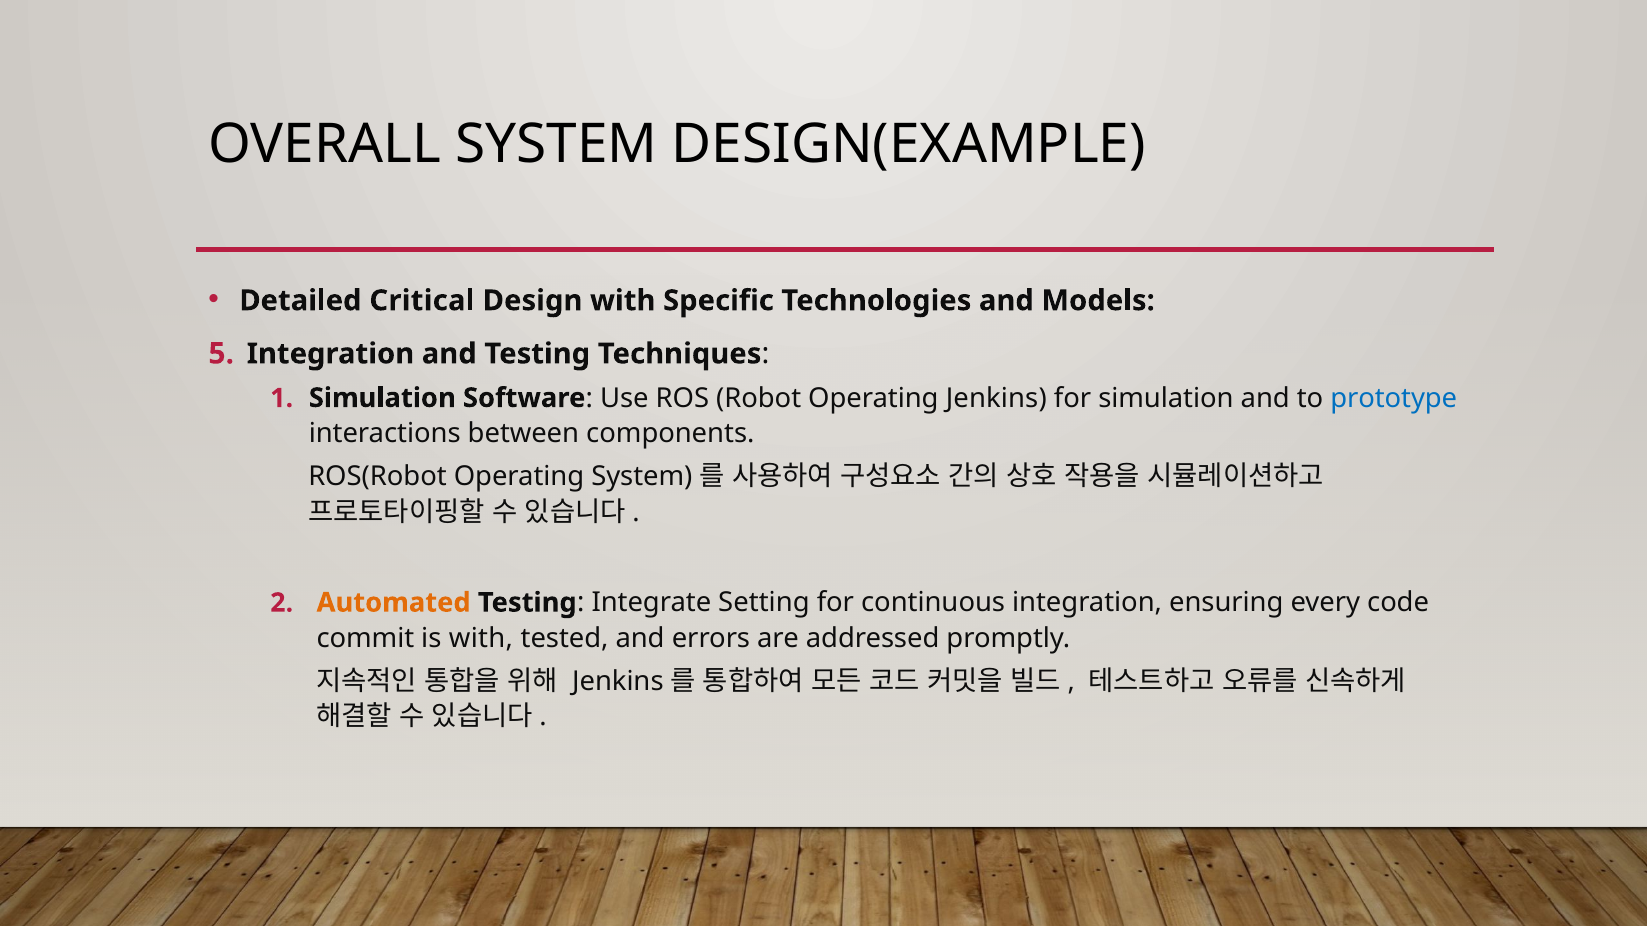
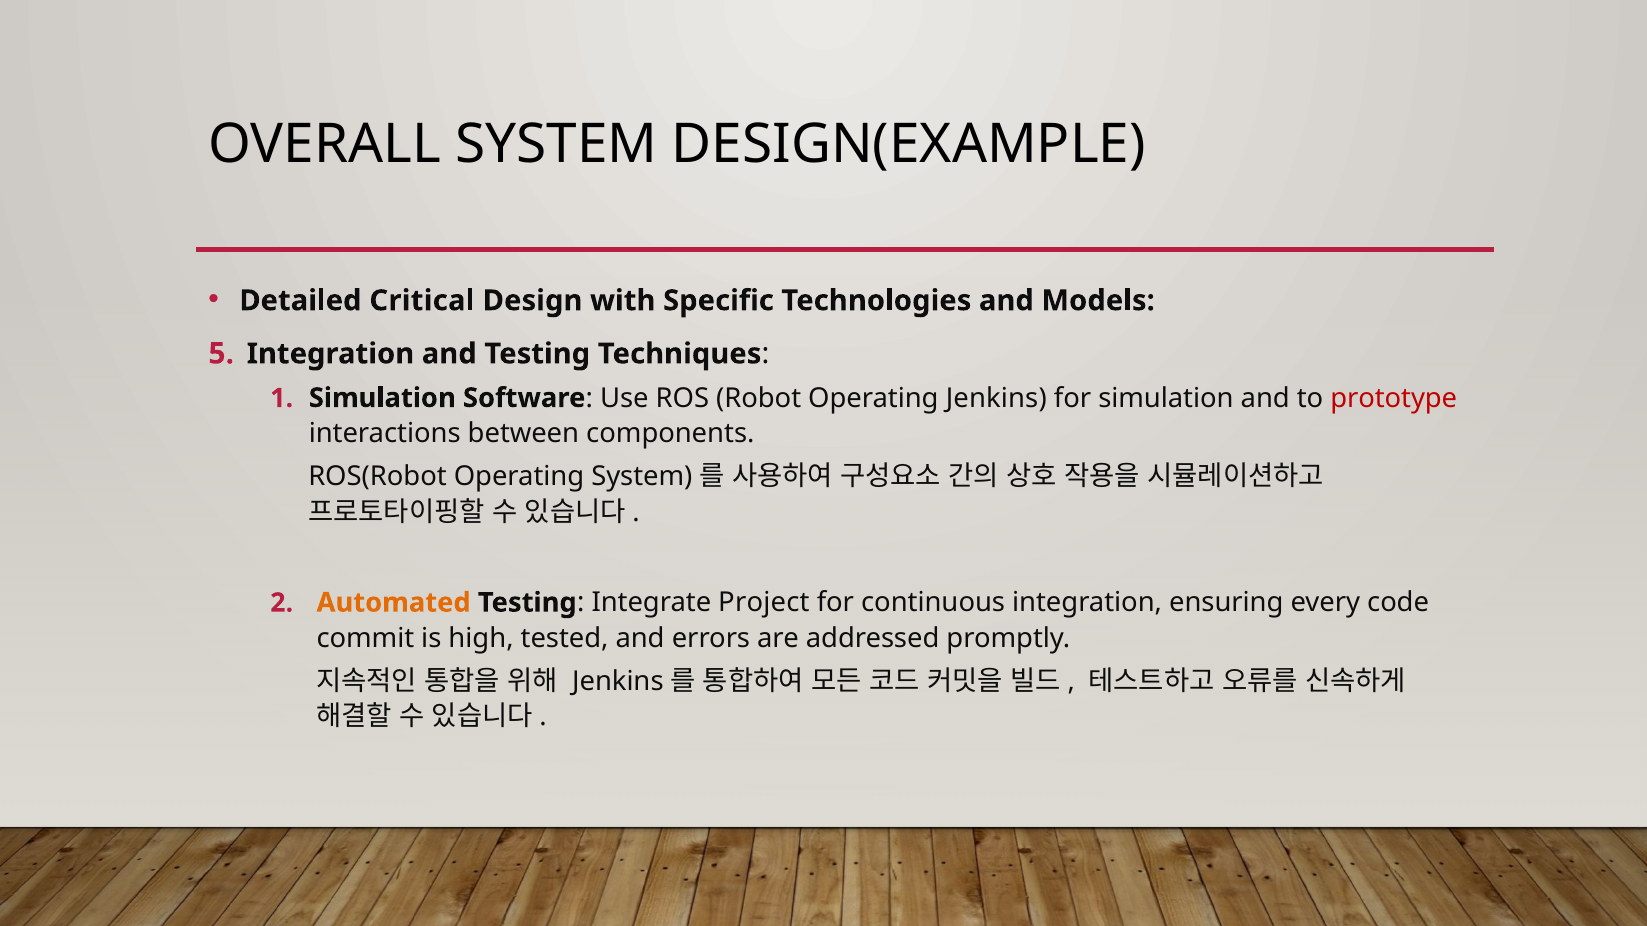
prototype colour: blue -> red (1394, 398)
Setting: Setting -> Project (764, 603)
is with: with -> high (481, 638)
